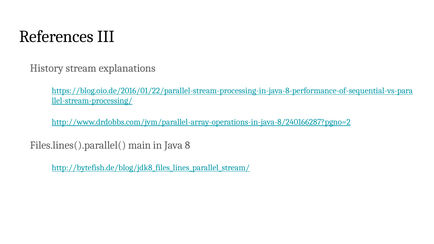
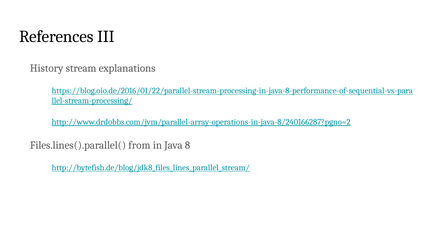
main: main -> from (139, 145)
